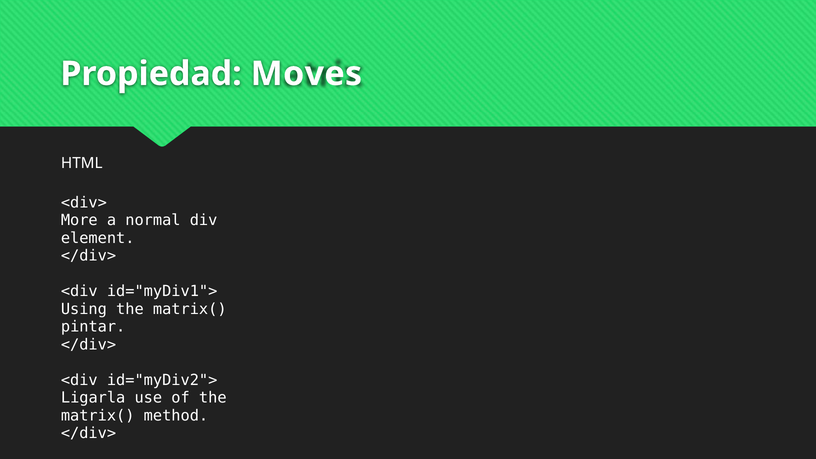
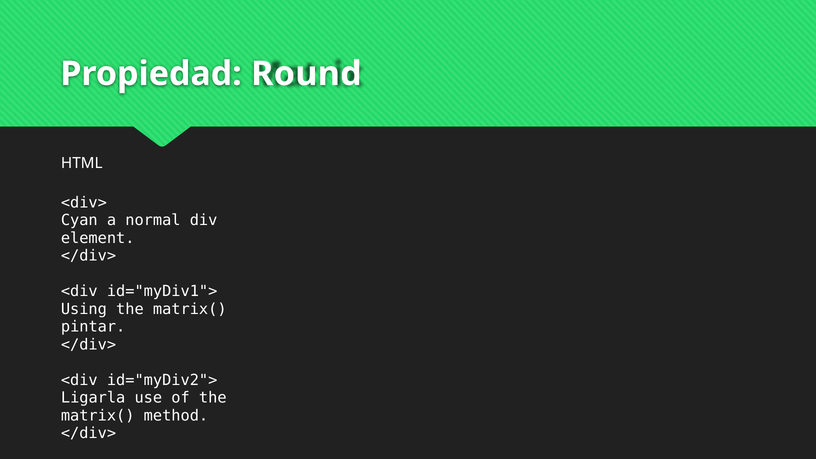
Moves: Moves -> Round (306, 74)
More: More -> Cyan (79, 220)
